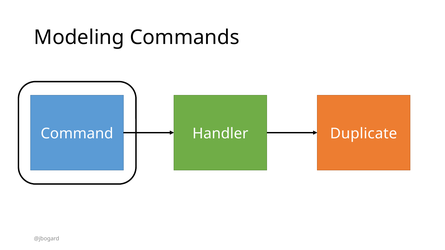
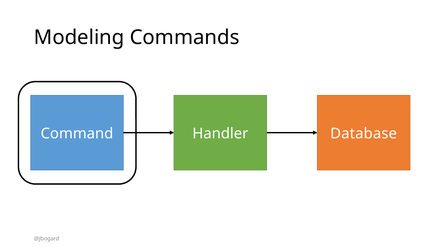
Duplicate: Duplicate -> Database (364, 134)
